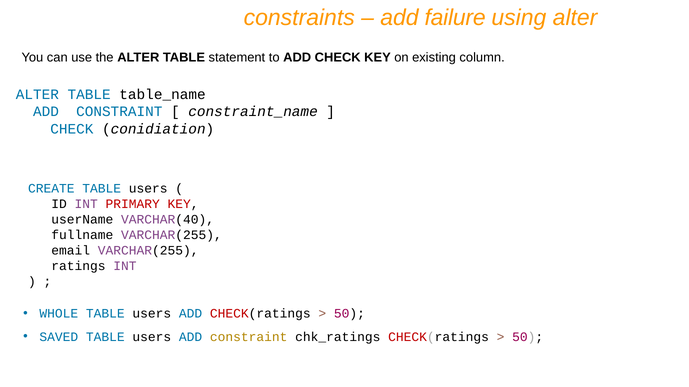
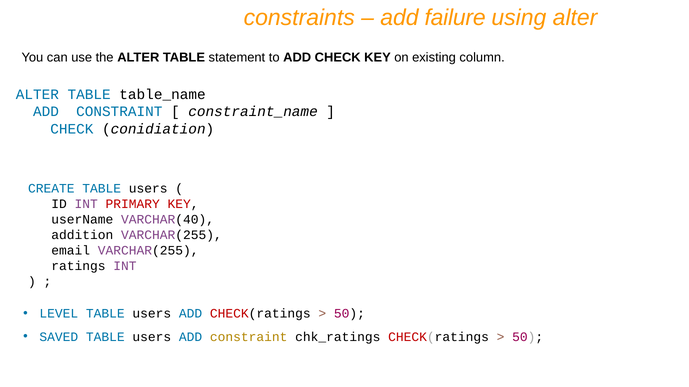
fullname: fullname -> addition (82, 235)
WHOLE: WHOLE -> LEVEL (59, 314)
